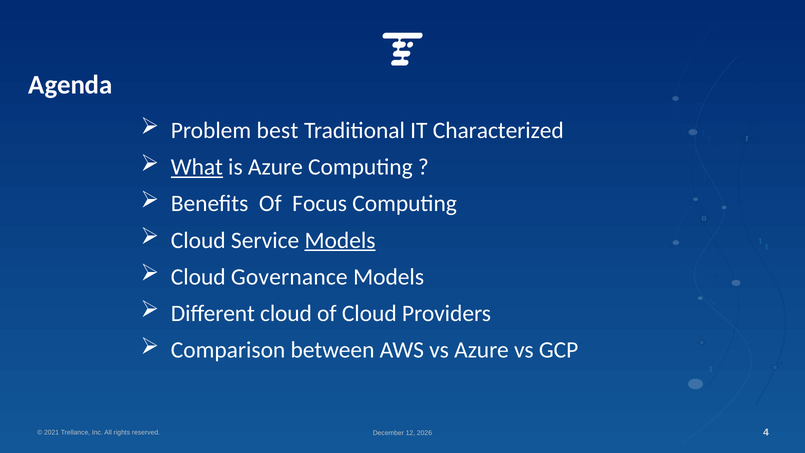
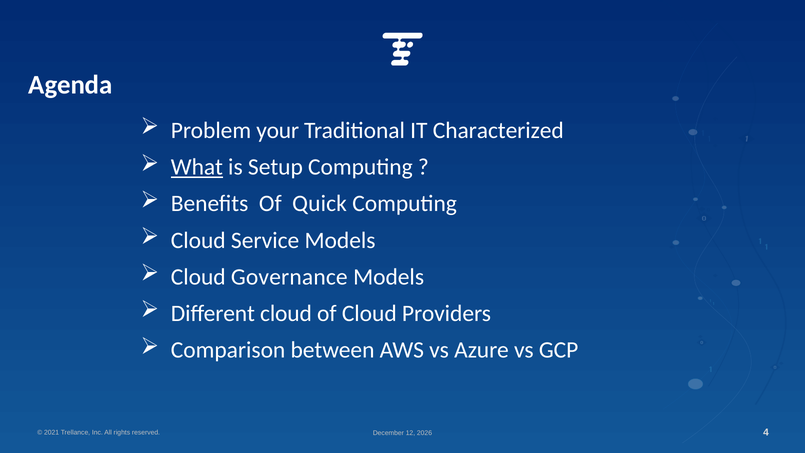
best: best -> your (278, 130)
is Azure: Azure -> Setup (275, 167)
Focus: Focus -> Quick (320, 204)
Models underline: present -> none (340, 240)
